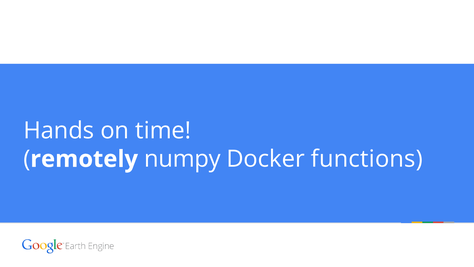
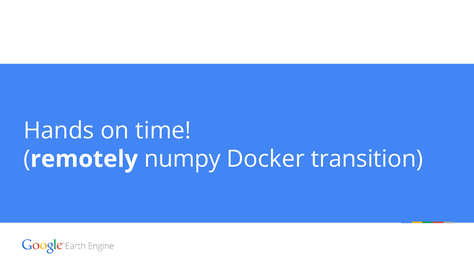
functions: functions -> transition (367, 159)
